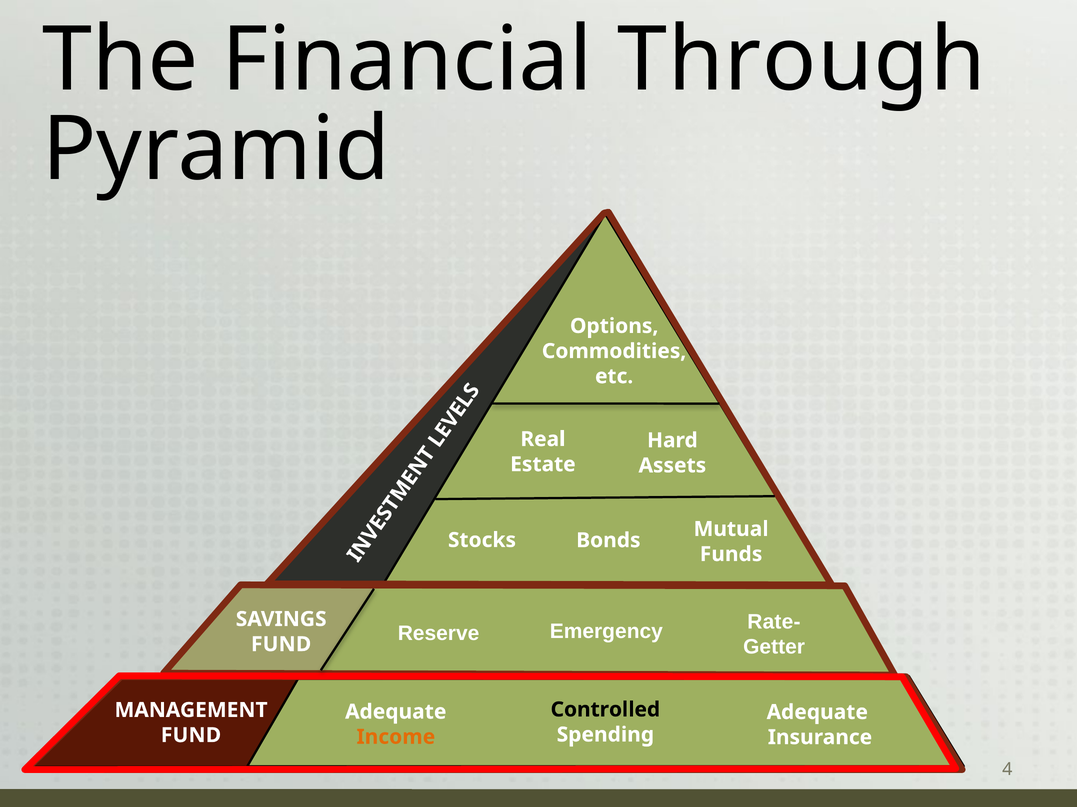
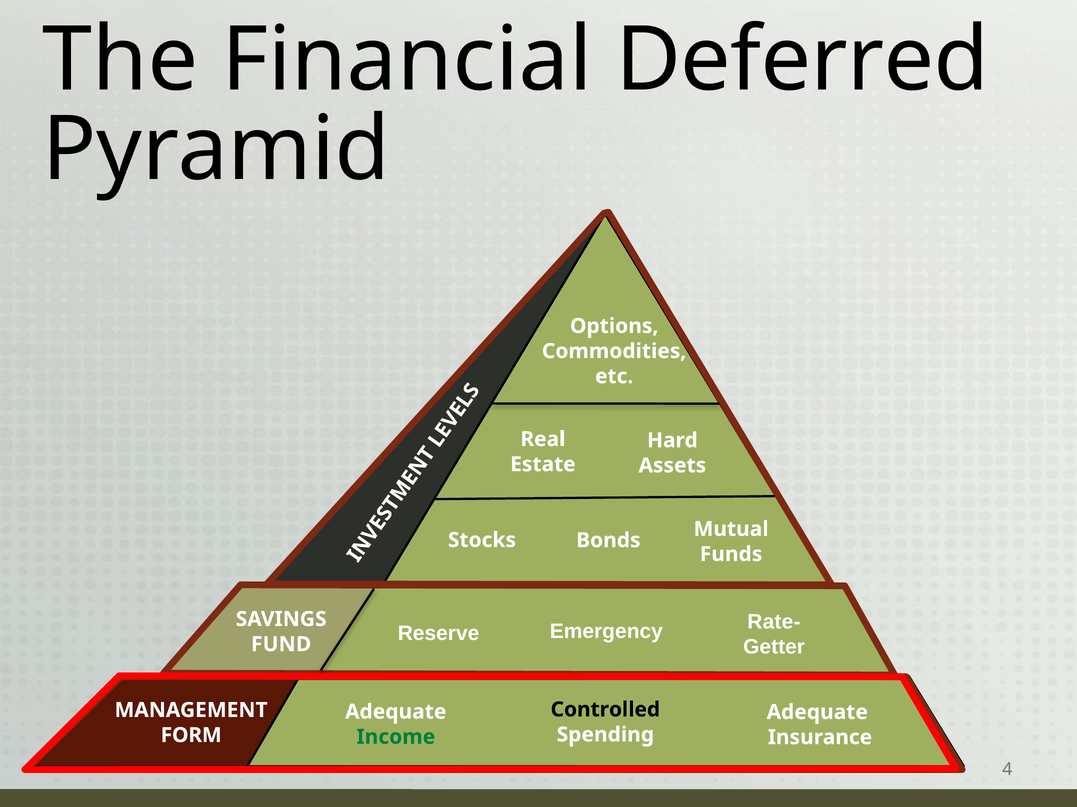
Through: Through -> Deferred (802, 60)
FUND: FUND -> FORM (191, 736)
Income colour: orange -> green (396, 738)
